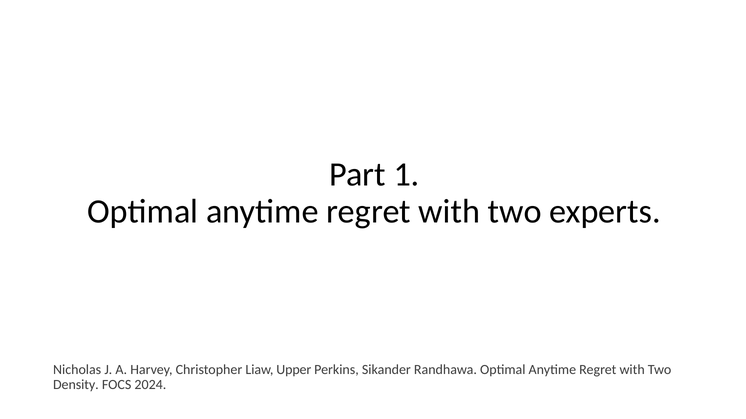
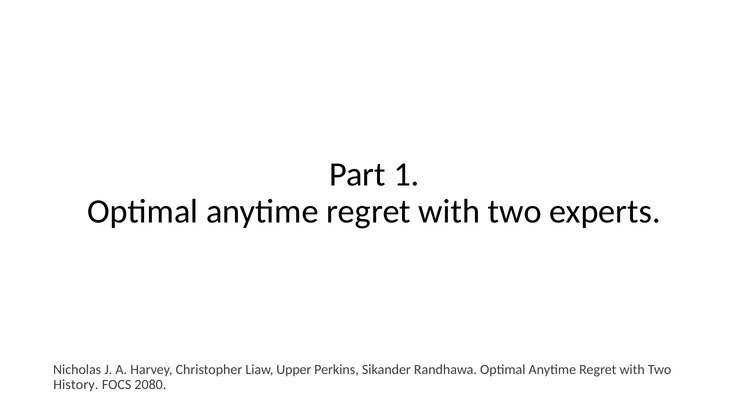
Density: Density -> History (76, 385)
2024: 2024 -> 2080 (150, 385)
